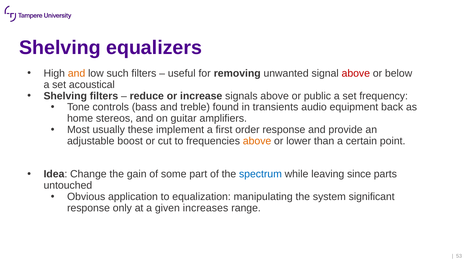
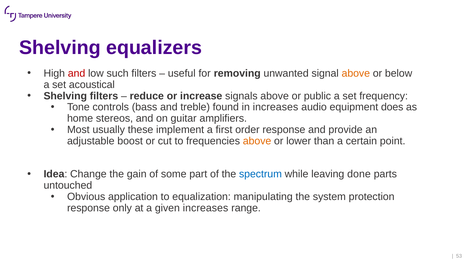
and colour: orange -> red (77, 73)
above colour: red -> orange (356, 73)
in transients: transients -> increases (275, 107)
back: back -> does (392, 107)
since: since -> done (359, 174)
significant: significant -> protection (372, 196)
